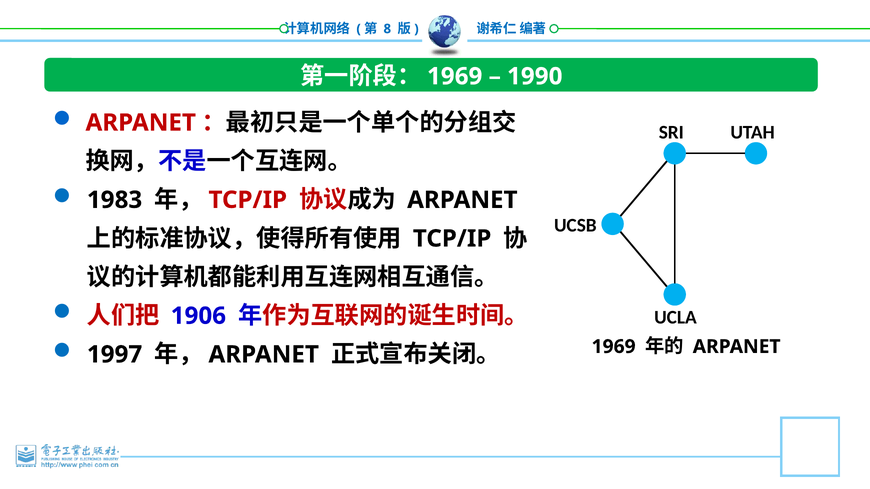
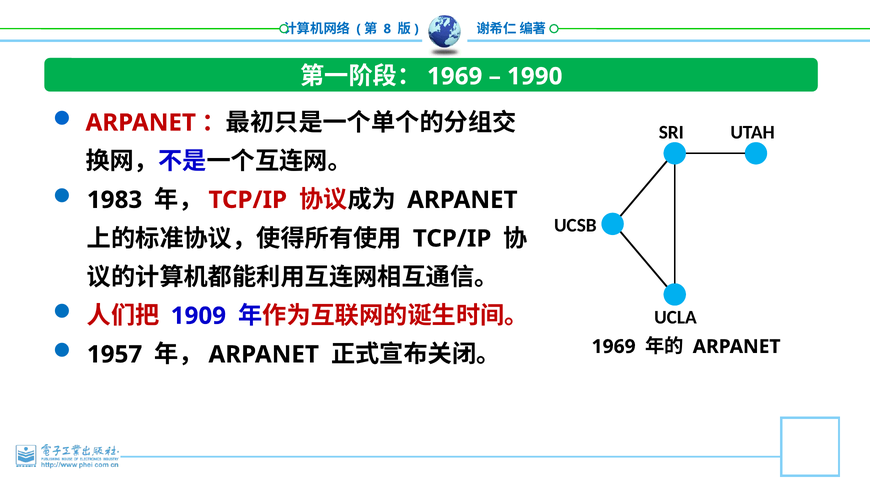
1906: 1906 -> 1909 (198, 316)
1997: 1997 -> 1957 (115, 355)
